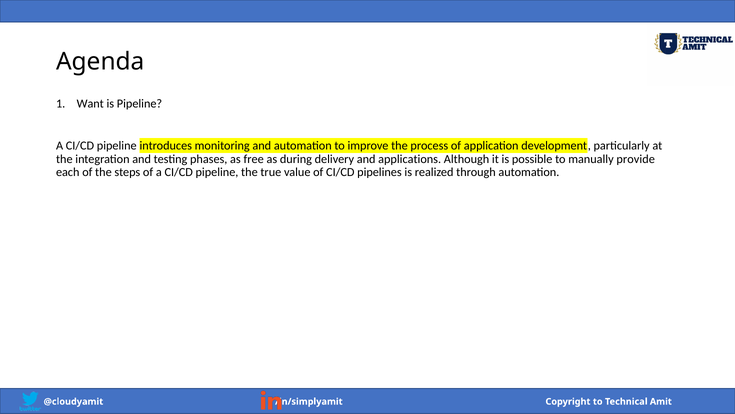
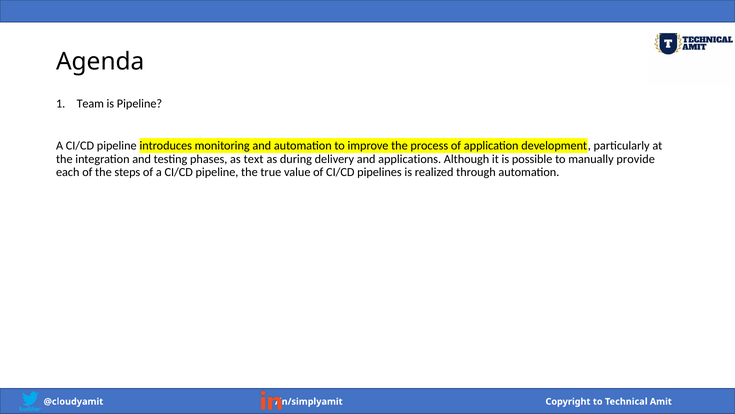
Want: Want -> Team (90, 104)
free: free -> text (254, 159)
